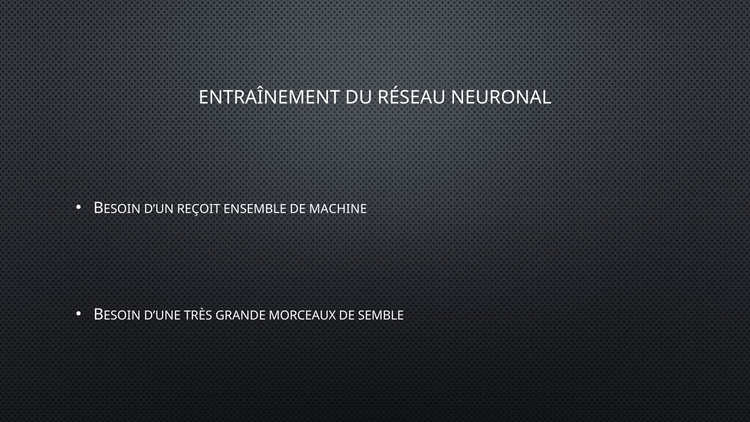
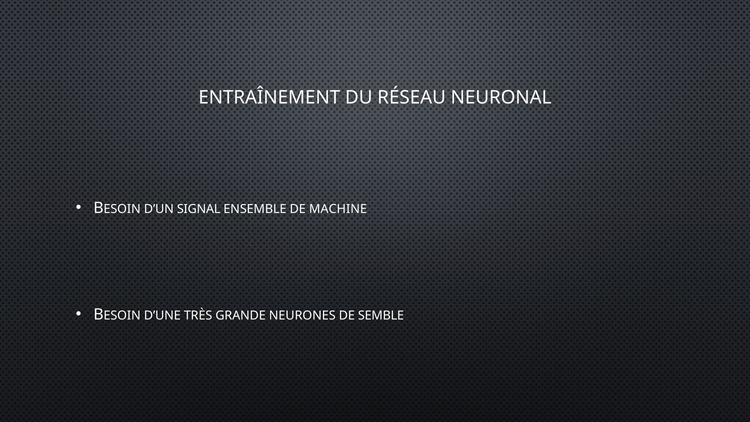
REÇOIT: REÇOIT -> SIGNAL (199, 209)
MORCEAUX: MORCEAUX -> NEURONES (302, 315)
